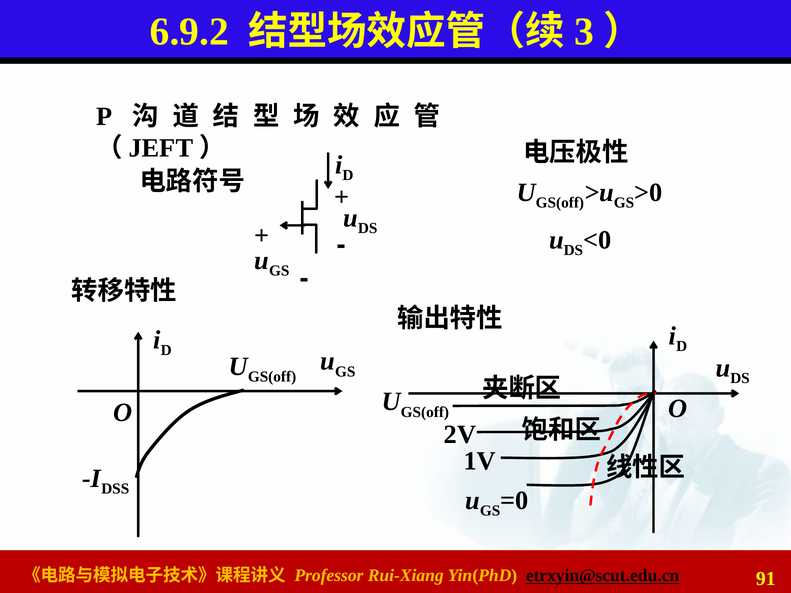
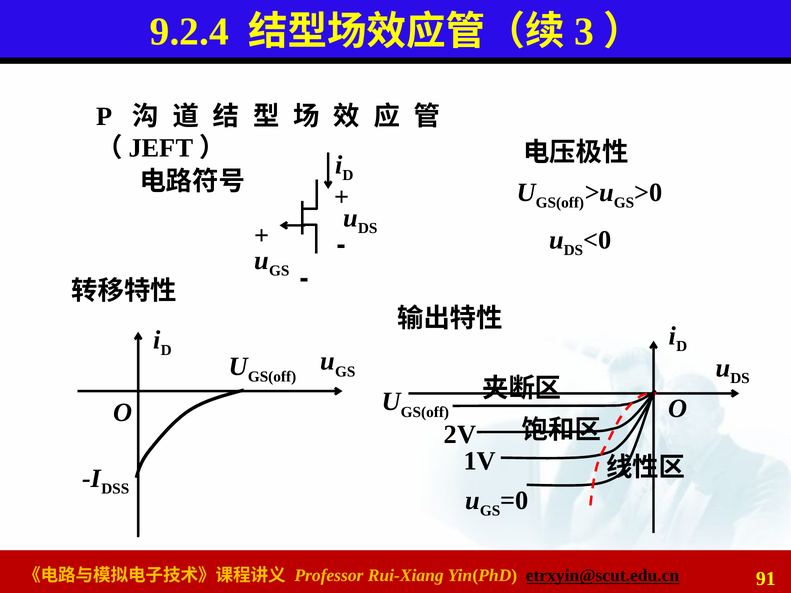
6.9.2: 6.9.2 -> 9.2.4 (189, 32)
